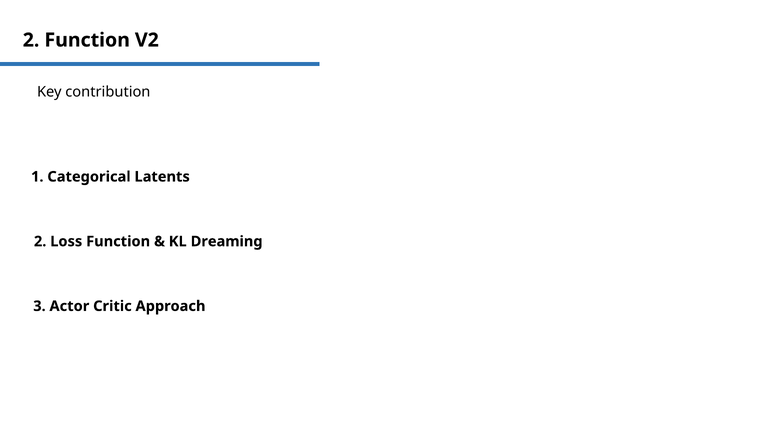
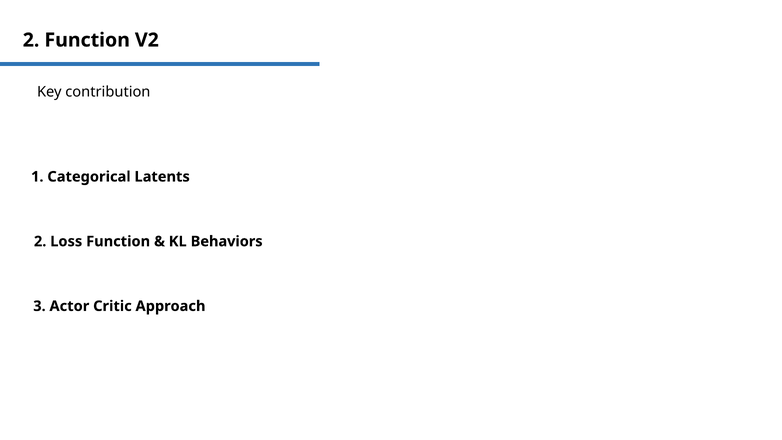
Dreaming: Dreaming -> Behaviors (227, 241)
